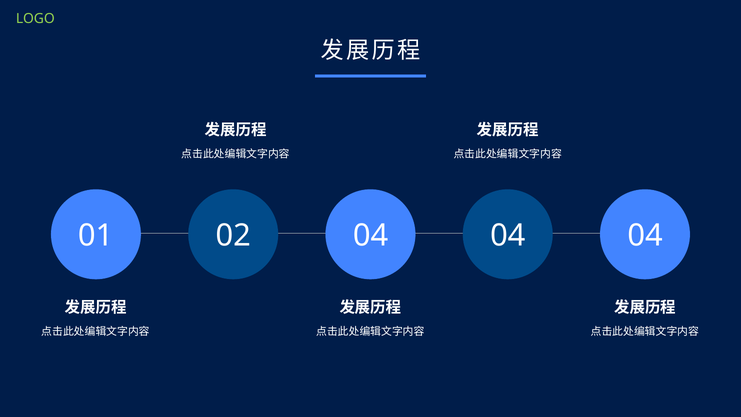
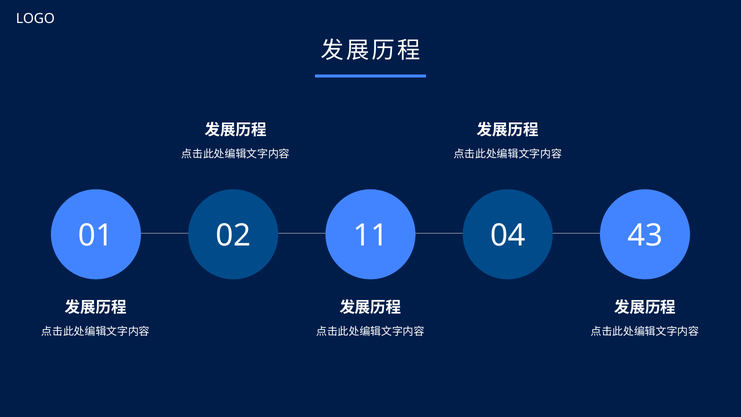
LOGO colour: light green -> white (35, 19)
02 04: 04 -> 11 (371, 235)
04: 04 -> 43 (645, 235)
